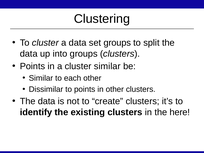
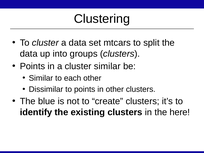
set groups: groups -> mtcars (117, 43)
data: data -> blue (47, 101)
